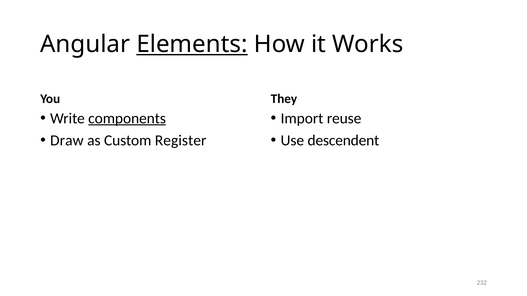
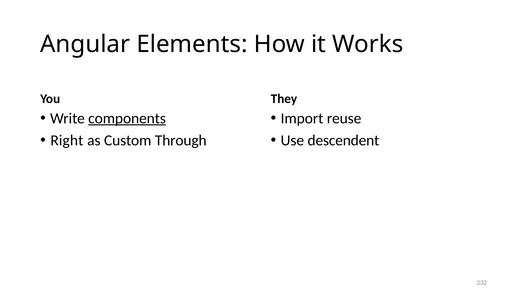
Elements underline: present -> none (192, 44)
Draw: Draw -> Right (67, 141)
Register: Register -> Through (181, 141)
